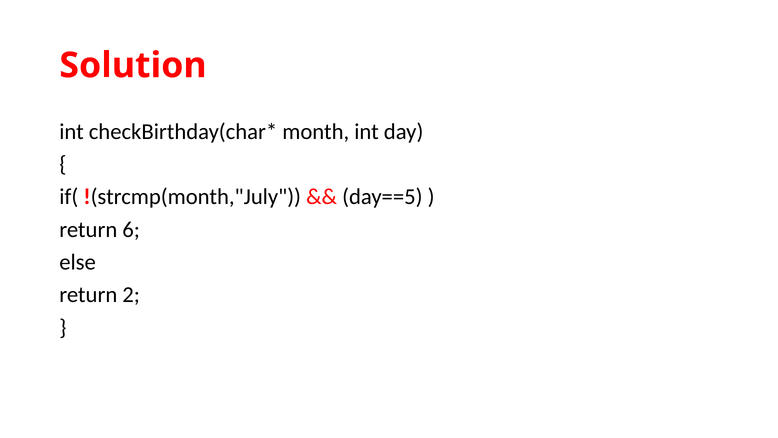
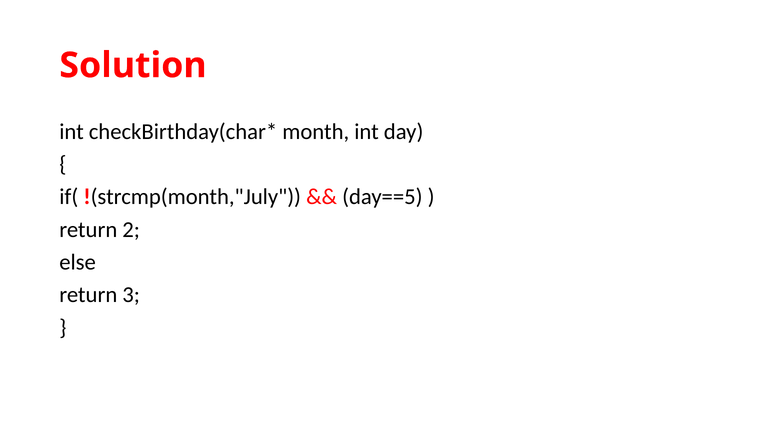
6: 6 -> 2 (131, 229)
2: 2 -> 3 (131, 295)
